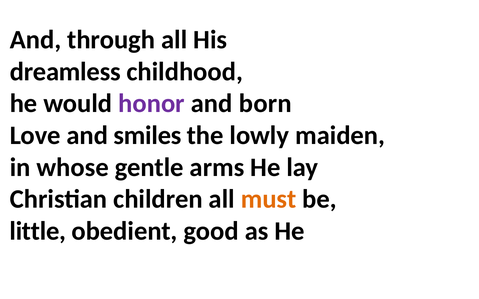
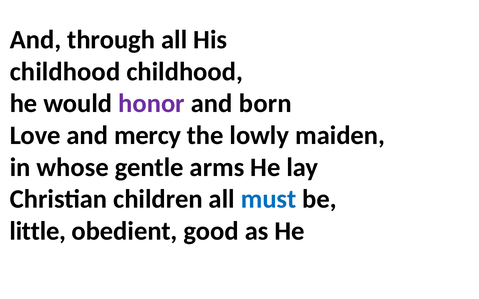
dreamless: dreamless -> childhood (65, 72)
smiles: smiles -> mercy (148, 136)
must colour: orange -> blue (269, 199)
